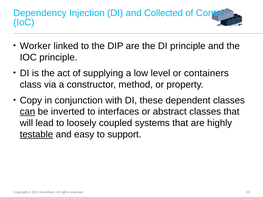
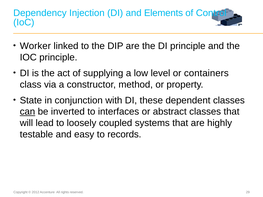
Collected: Collected -> Elements (164, 13)
Copy: Copy -> State (31, 100)
testable underline: present -> none (36, 135)
support: support -> records (124, 135)
